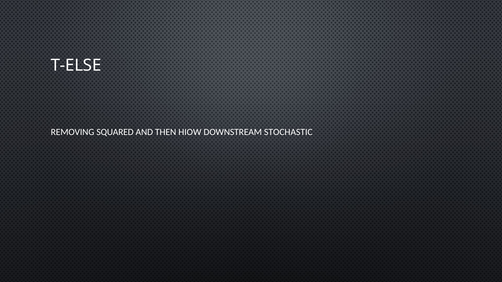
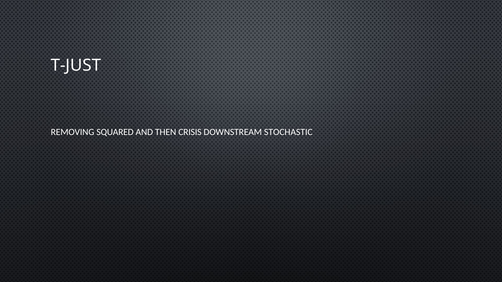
T-ELSE: T-ELSE -> T-JUST (76, 65)
HIOW: HIOW -> CRISIS (190, 132)
